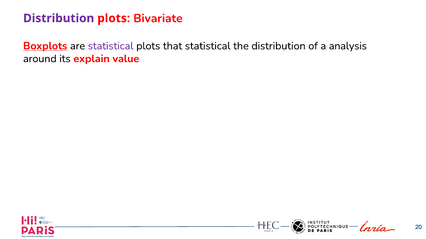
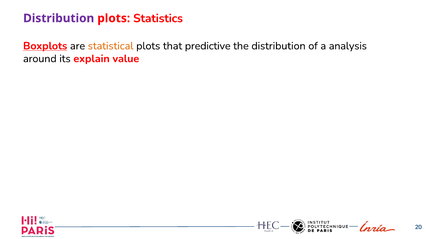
Bivariate: Bivariate -> Statistics (158, 18)
statistical colour: purple -> orange (111, 46)
that statistical: statistical -> predictive (208, 46)
